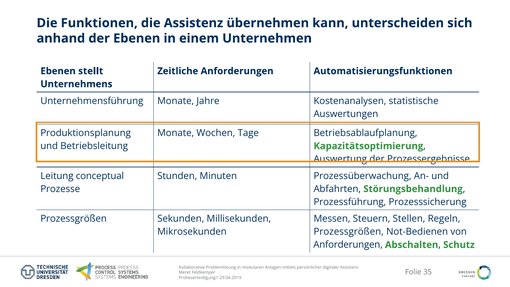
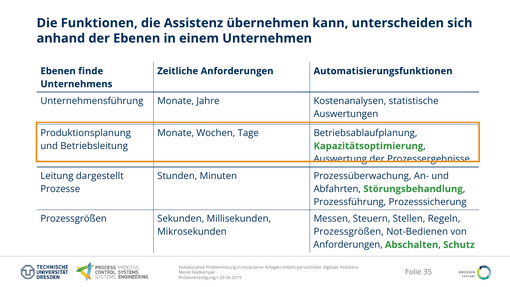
stellt: stellt -> finde (91, 71)
conceptual: conceptual -> dargestellt (100, 176)
